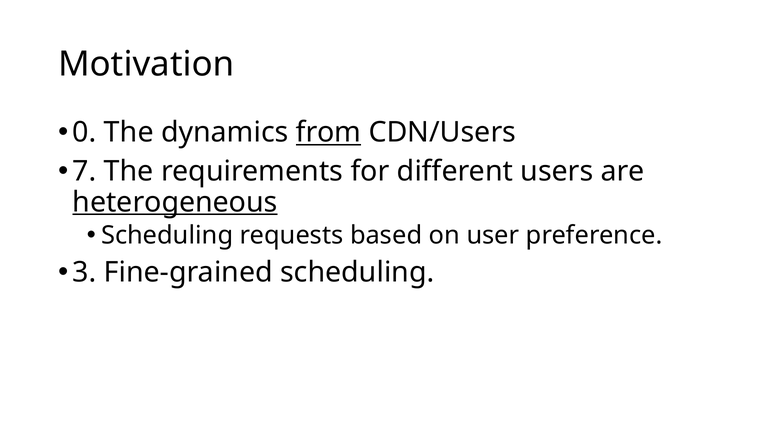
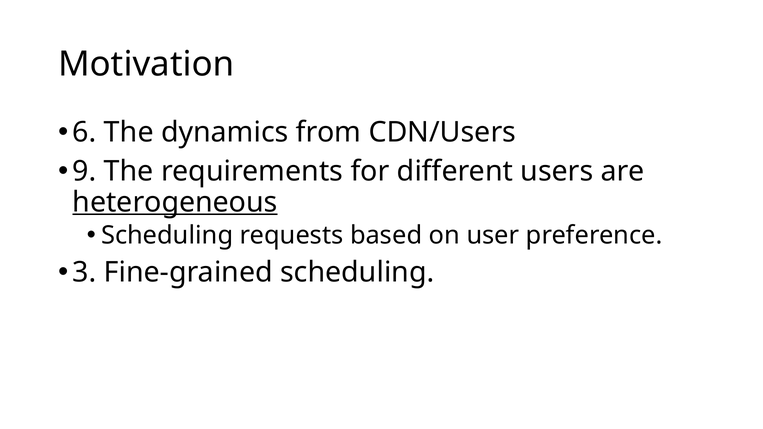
0: 0 -> 6 (84, 132)
from underline: present -> none (329, 132)
7: 7 -> 9 (84, 171)
